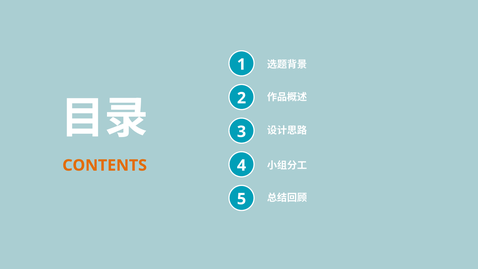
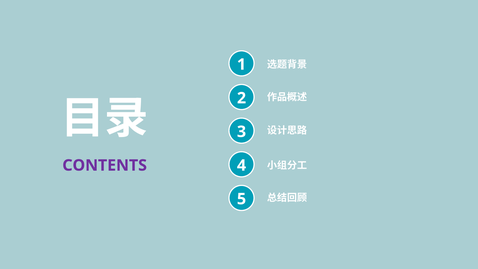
CONTENTS colour: orange -> purple (105, 165)
